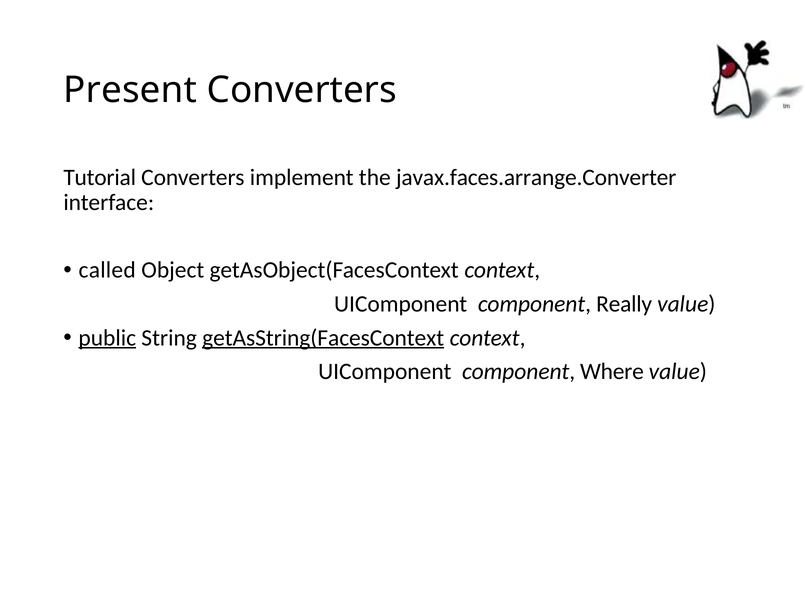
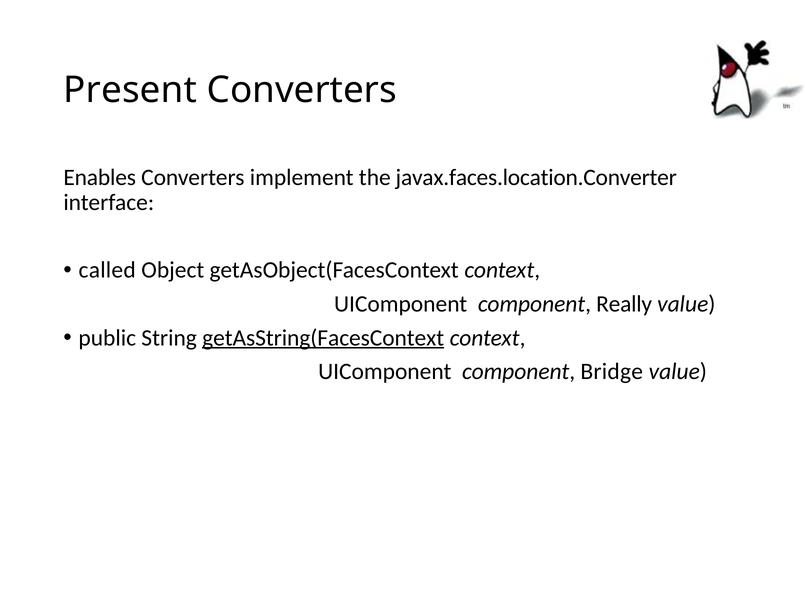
Tutorial: Tutorial -> Enables (100, 177)
javax.faces.arrange.Converter: javax.faces.arrange.Converter -> javax.faces.location.Converter (536, 177)
public underline: present -> none (107, 338)
Where: Where -> Bridge (612, 371)
